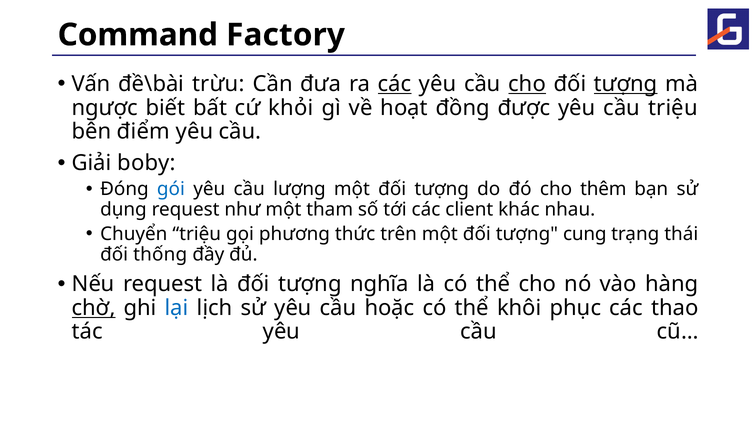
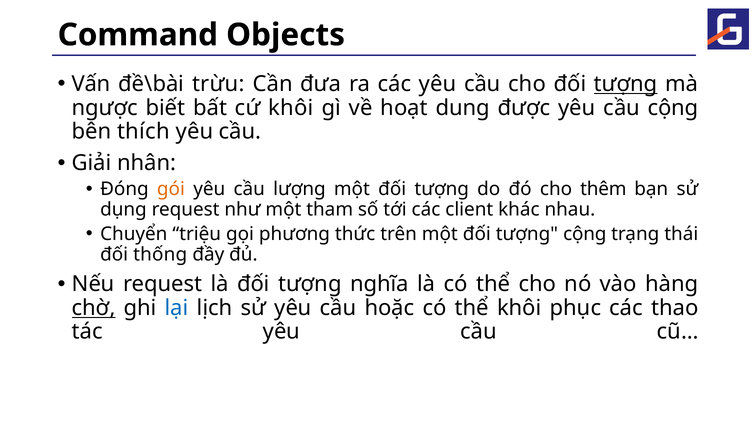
Factory: Factory -> Objects (286, 35)
các underline: present -> none (395, 84)
cho underline: present -> none (527, 84)
cứ khỏi: khỏi -> khôi (291, 108)
đồng: đồng -> dung (463, 108)
cầu triệu: triệu -> cộng (673, 108)
điểm: điểm -> thích (144, 132)
boby: boby -> nhân (147, 163)
gói colour: blue -> orange (171, 189)
tượng cung: cung -> cộng (585, 234)
